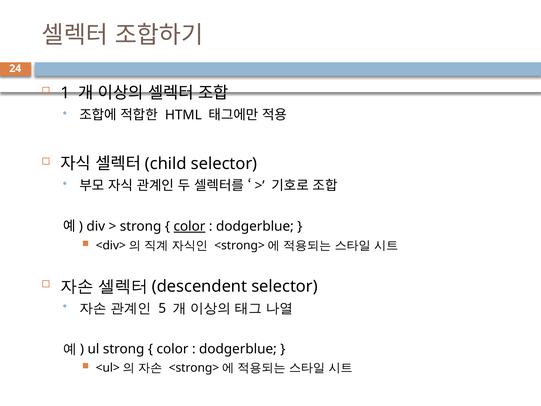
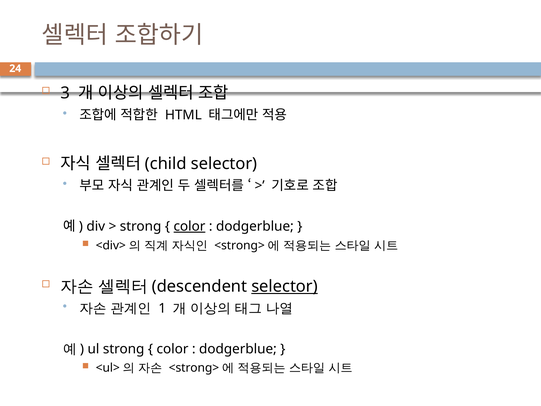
1: 1 -> 3 (65, 93)
selector underline: none -> present (285, 286)
5: 5 -> 1 (162, 308)
